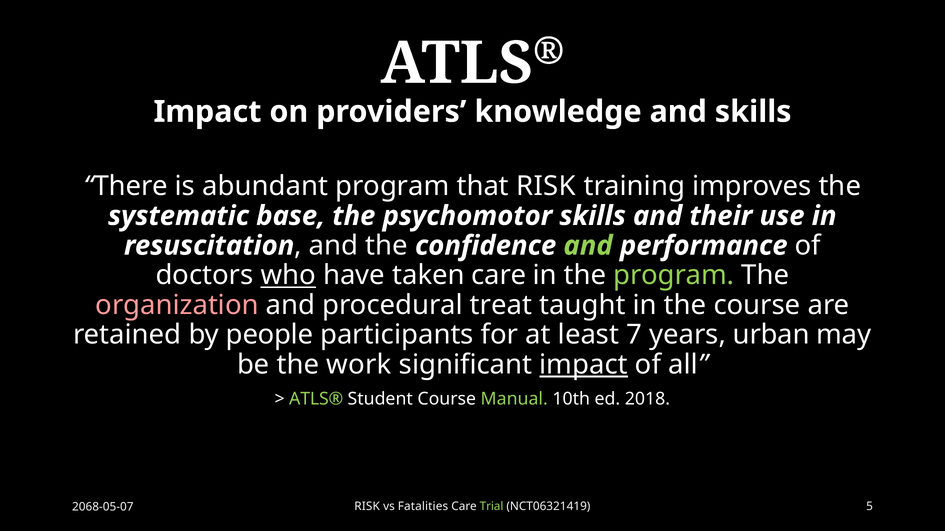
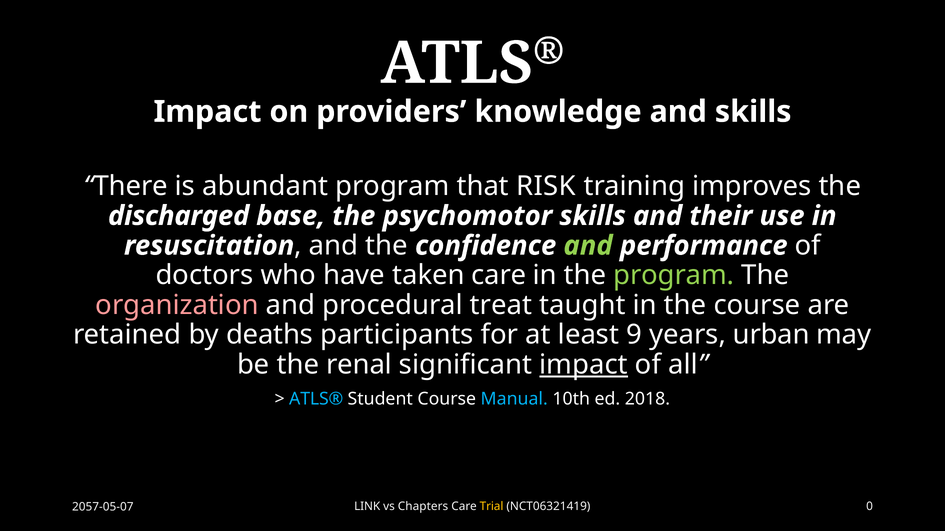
systematic: systematic -> discharged (179, 216)
who underline: present -> none (288, 276)
people: people -> deaths (270, 335)
7: 7 -> 9 (634, 335)
work: work -> renal (359, 365)
ATLS® colour: light green -> light blue (316, 399)
Manual colour: light green -> light blue (514, 399)
RISK: RISK -> LINK (367, 507)
Fatalities: Fatalities -> Chapters (423, 507)
Trial colour: light green -> yellow (492, 507)
5: 5 -> 0 (870, 507)
2068-05-07: 2068-05-07 -> 2057-05-07 (103, 508)
